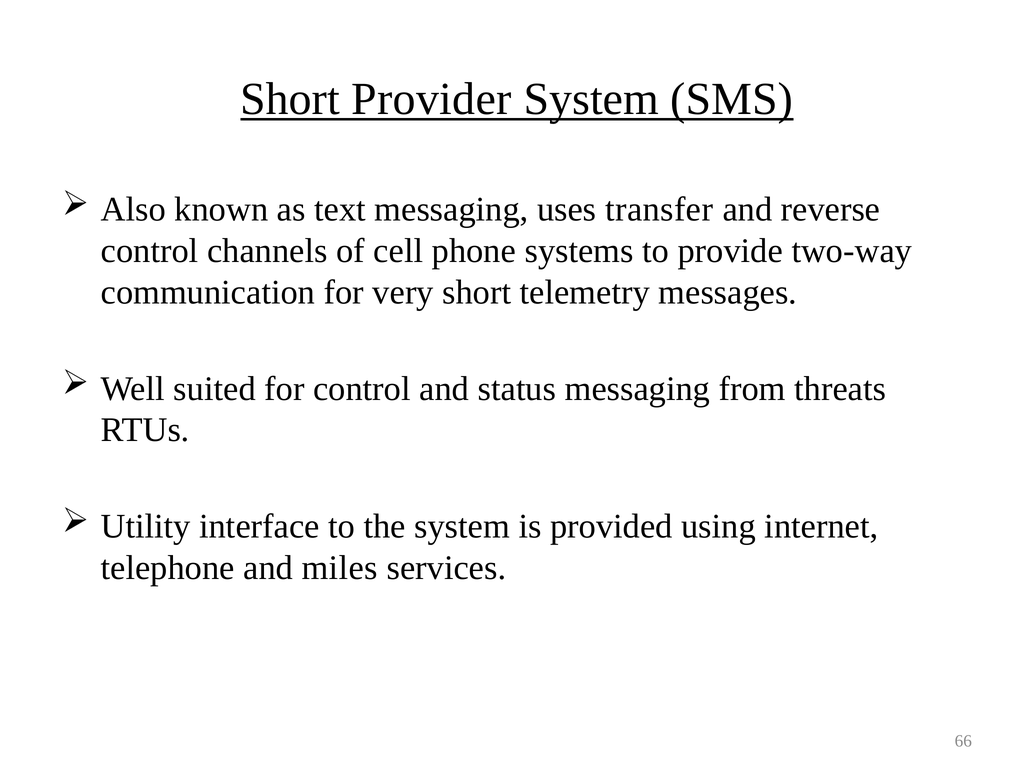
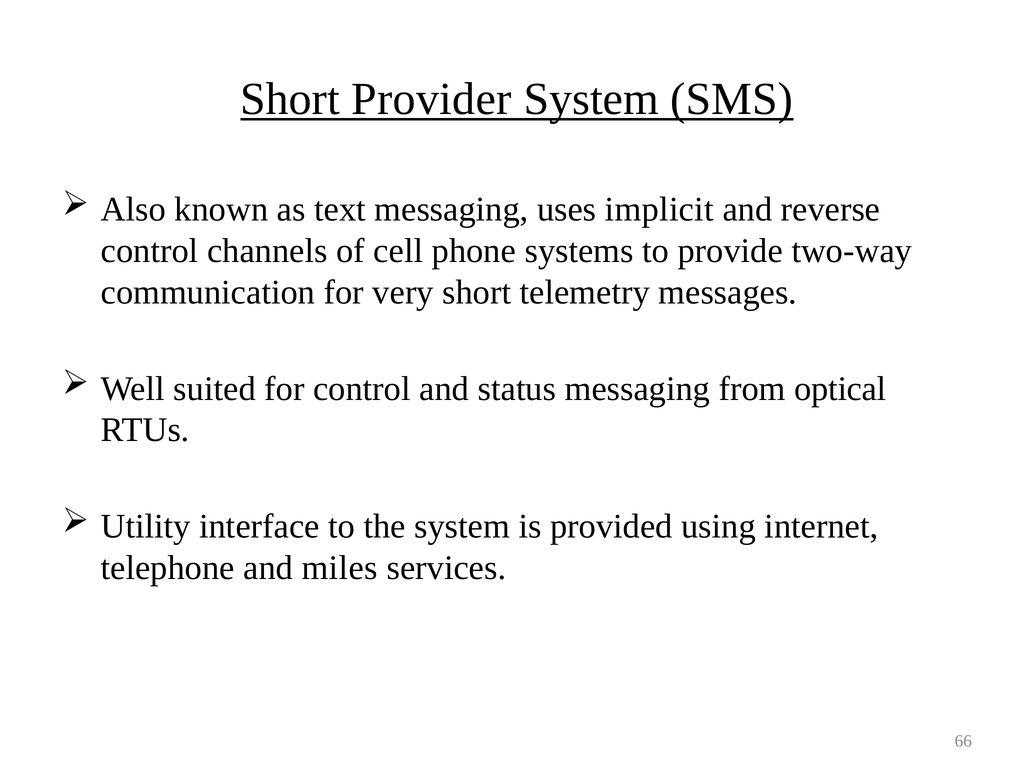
transfer: transfer -> implicit (659, 209)
threats: threats -> optical (840, 388)
